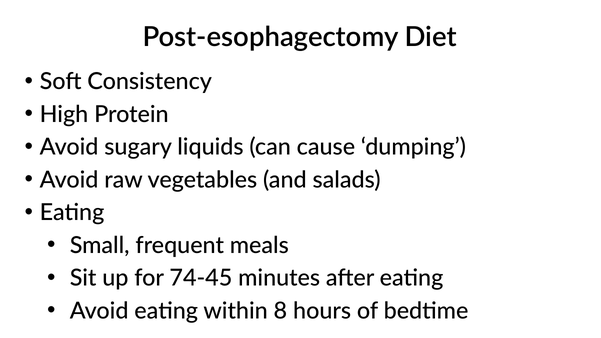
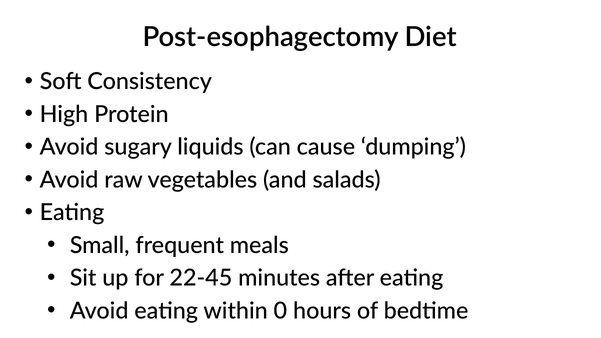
74-45: 74-45 -> 22-45 (201, 278)
8: 8 -> 0 (280, 311)
